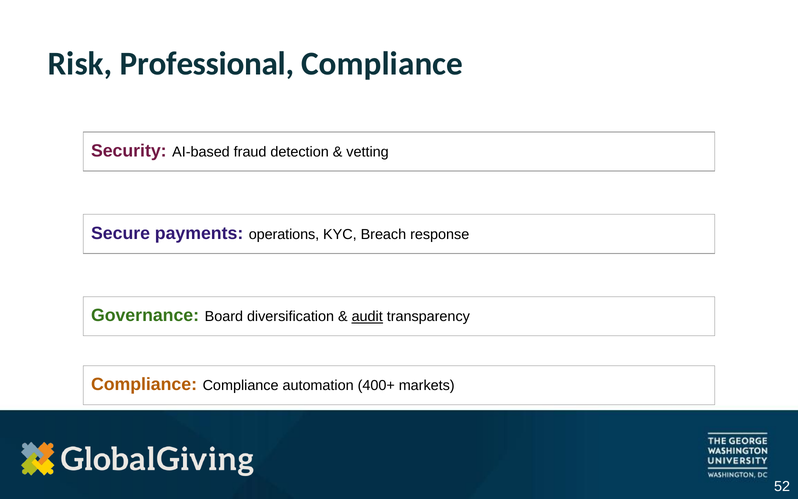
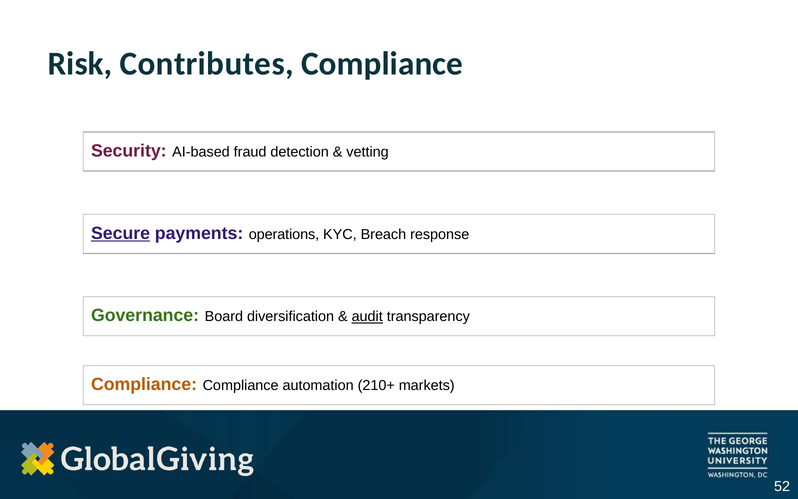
Professional: Professional -> Contributes (207, 64)
Secure underline: none -> present (121, 233)
400+: 400+ -> 210+ (376, 386)
